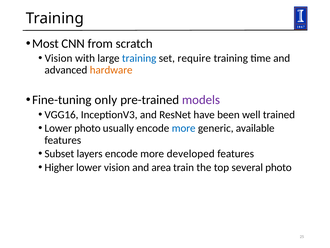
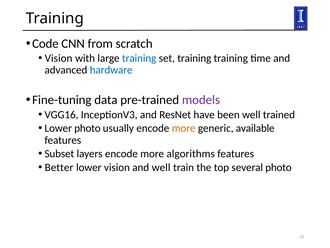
Most: Most -> Code (45, 43)
set require: require -> training (194, 58)
hardware colour: orange -> blue (111, 70)
only: only -> data (106, 100)
more colour: blue -> orange (184, 128)
developed: developed -> algorithms (191, 153)
Higher: Higher -> Better (59, 167)
and area: area -> well (161, 167)
